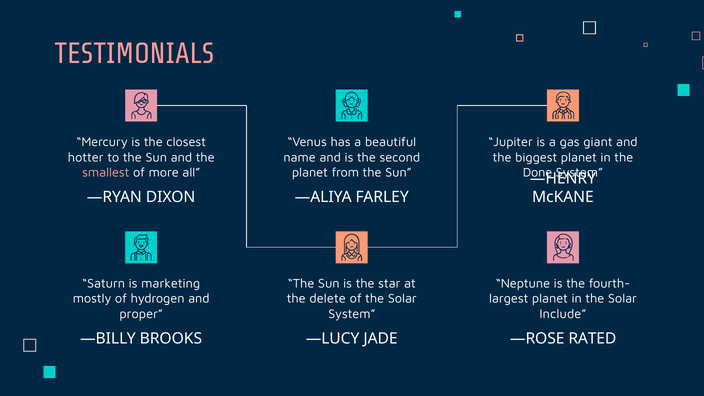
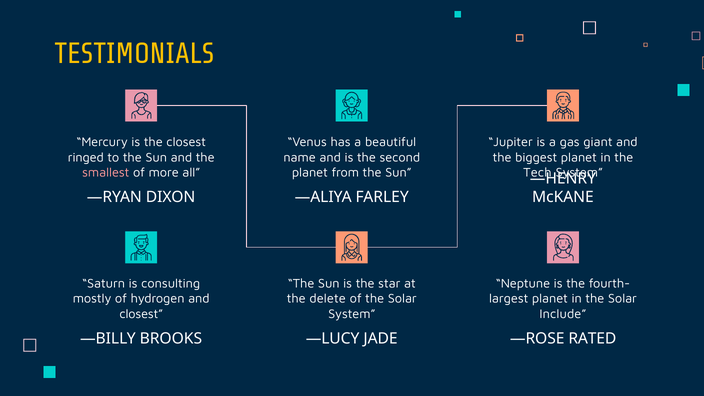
TESTIMONIALS colour: pink -> yellow (135, 54)
hotter: hotter -> ringed (86, 157)
Done: Done -> Tech (537, 173)
marketing: marketing -> consulting (171, 283)
proper: proper -> closest (141, 314)
